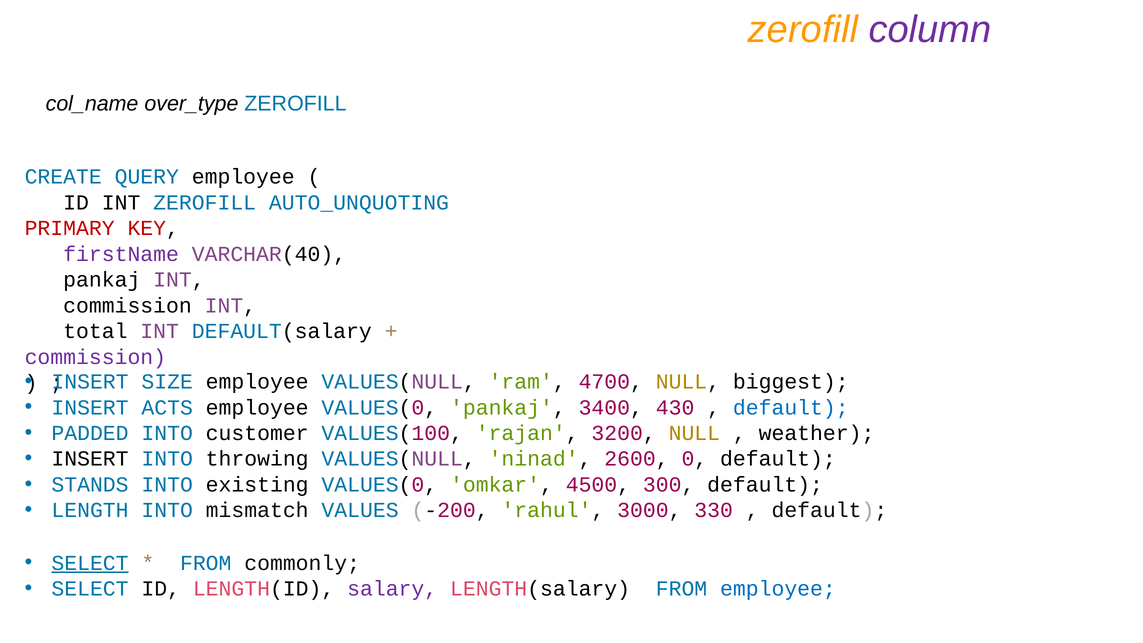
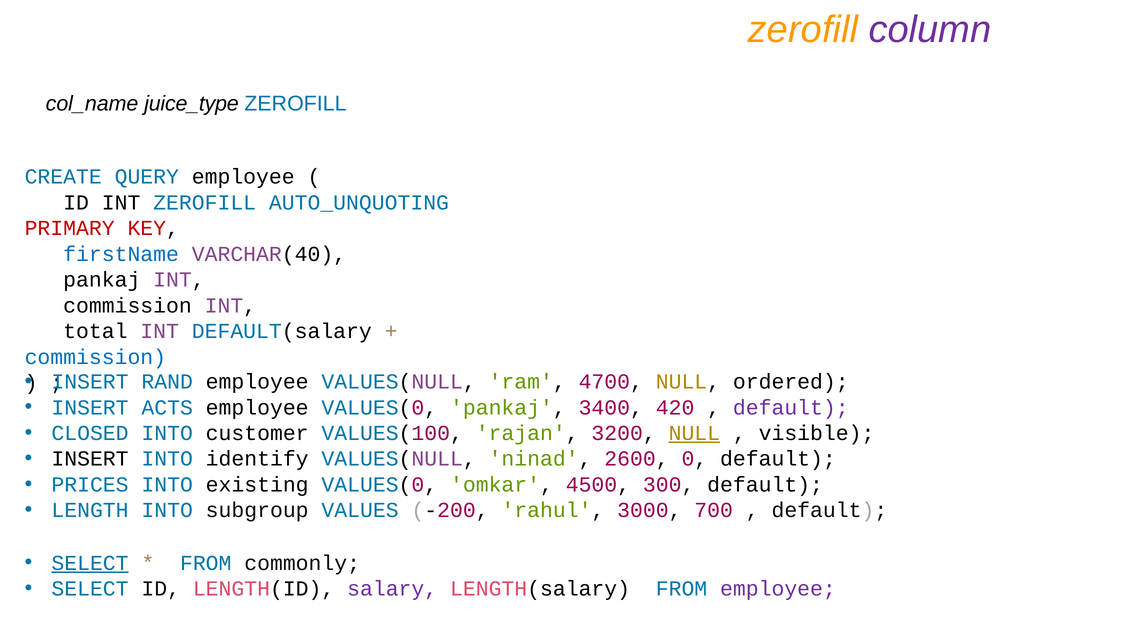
over_type: over_type -> juice_type (192, 104)
firstName colour: purple -> blue (121, 254)
commission colour: purple -> blue (95, 357)
SIZE: SIZE -> RAND (167, 382)
biggest: biggest -> ordered (791, 382)
430: 430 -> 420 (675, 407)
default colour: blue -> purple (791, 407)
PADDED: PADDED -> CLOSED (90, 433)
NULL underline: none -> present (694, 433)
weather: weather -> visible (817, 433)
throwing: throwing -> identify (257, 459)
STANDS: STANDS -> PRICES (90, 485)
mismatch: mismatch -> subgroup (257, 510)
330: 330 -> 700 (714, 510)
employee colour: blue -> purple (778, 589)
